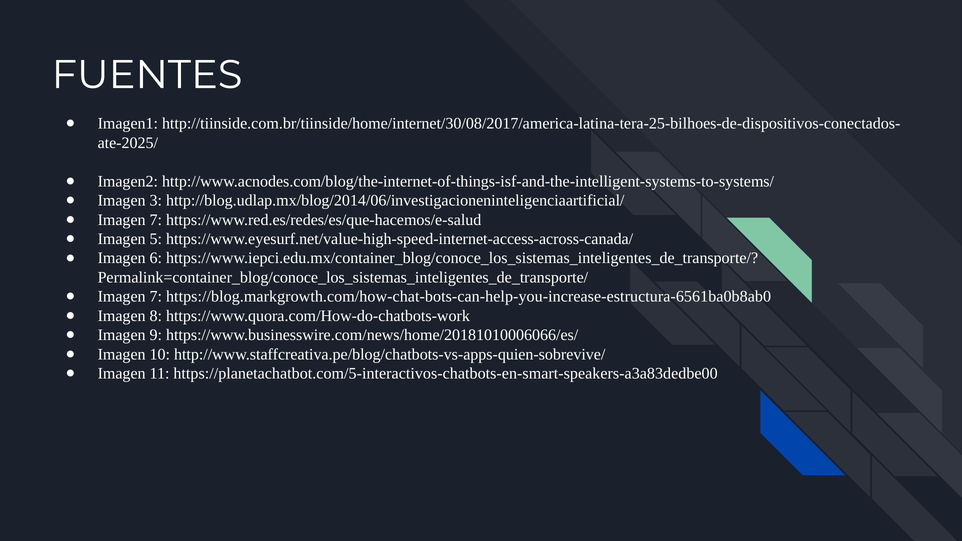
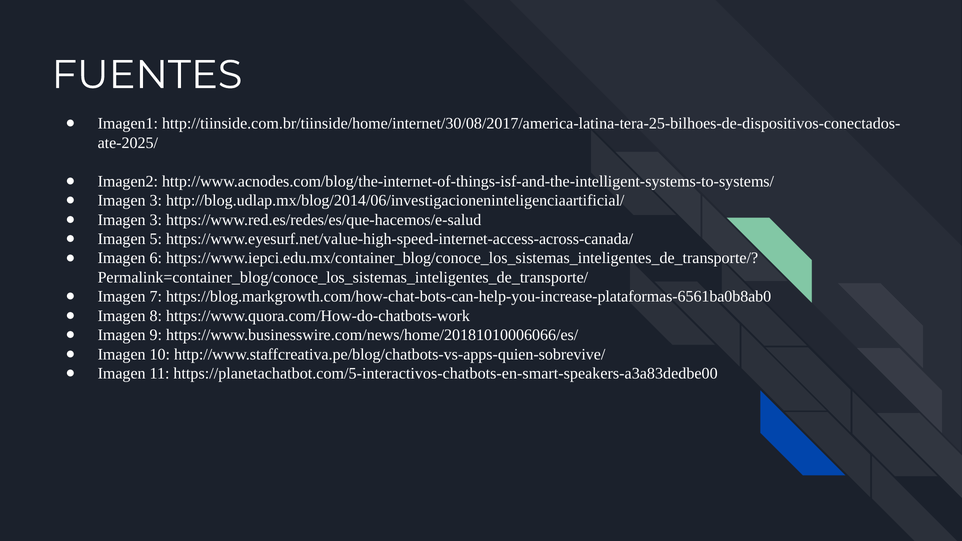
7: 7 -> 3 (156, 220)
https://blog.markgrowth.com/how-chat-bots-can-help-you-increase-estructura-6561ba0b8ab0: https://blog.markgrowth.com/how-chat-bots-can-help-you-increase-estructura-6561ba0b8ab0 -> https://blog.markgrowth.com/how-chat-bots-can-help-you-increase-plataformas-6561ba0b8ab0 (469, 297)
